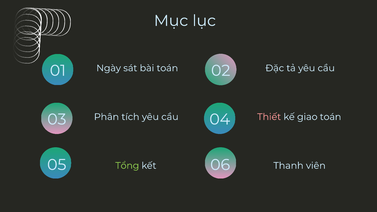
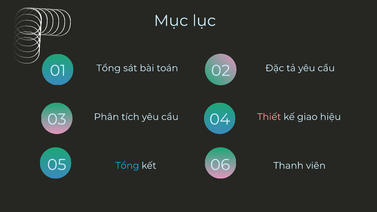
Ngày: Ngày -> Tổng (109, 68)
giao toán: toán -> hiệu (330, 117)
Tổng colour: light green -> light blue (127, 166)
